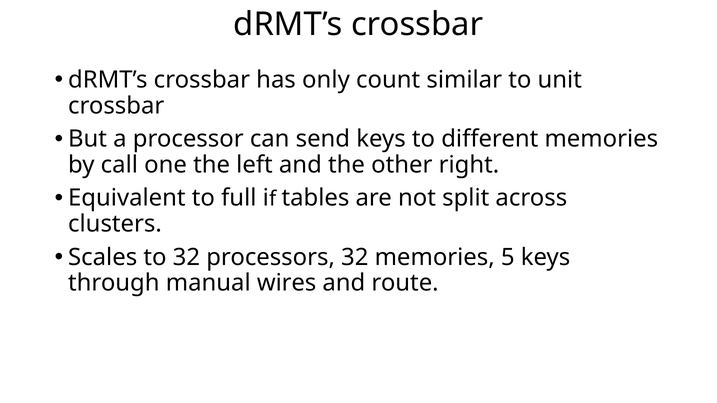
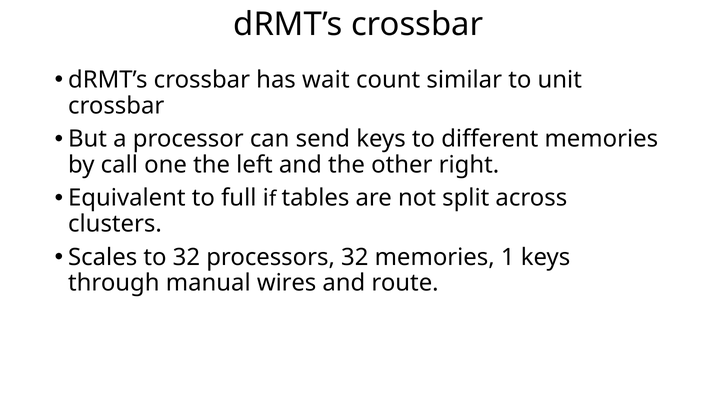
only: only -> wait (326, 80)
5: 5 -> 1 (508, 257)
